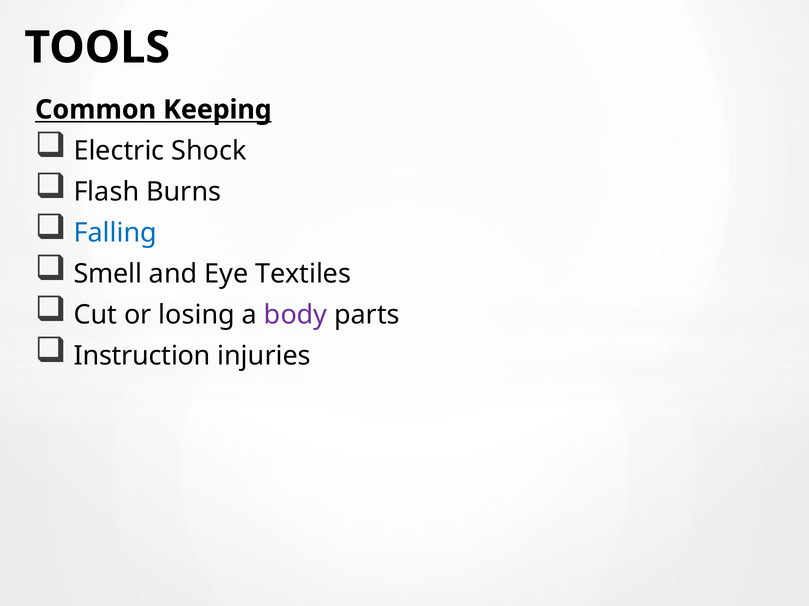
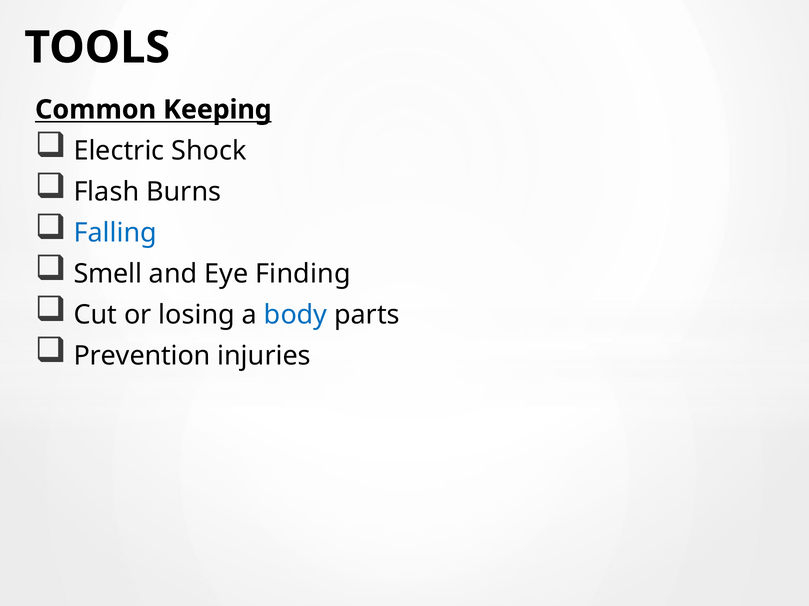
Textiles: Textiles -> Finding (303, 274)
body colour: purple -> blue (296, 315)
Instruction: Instruction -> Prevention (142, 356)
